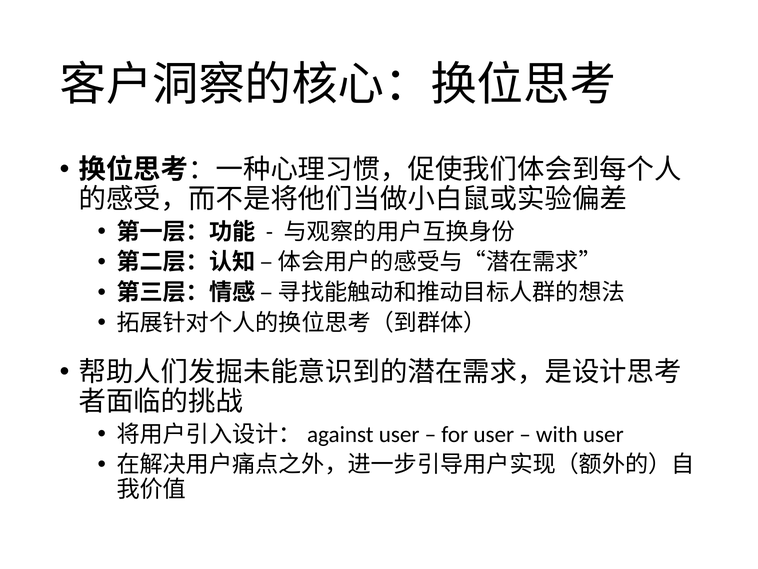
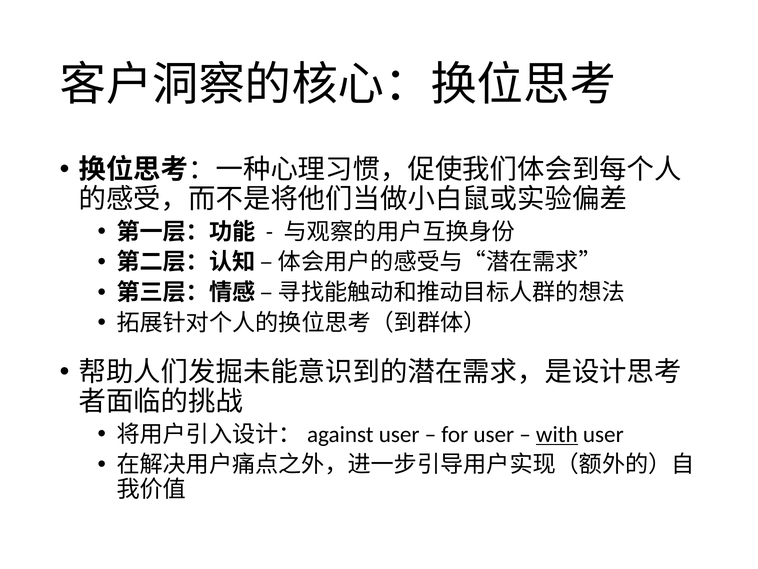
with underline: none -> present (557, 434)
